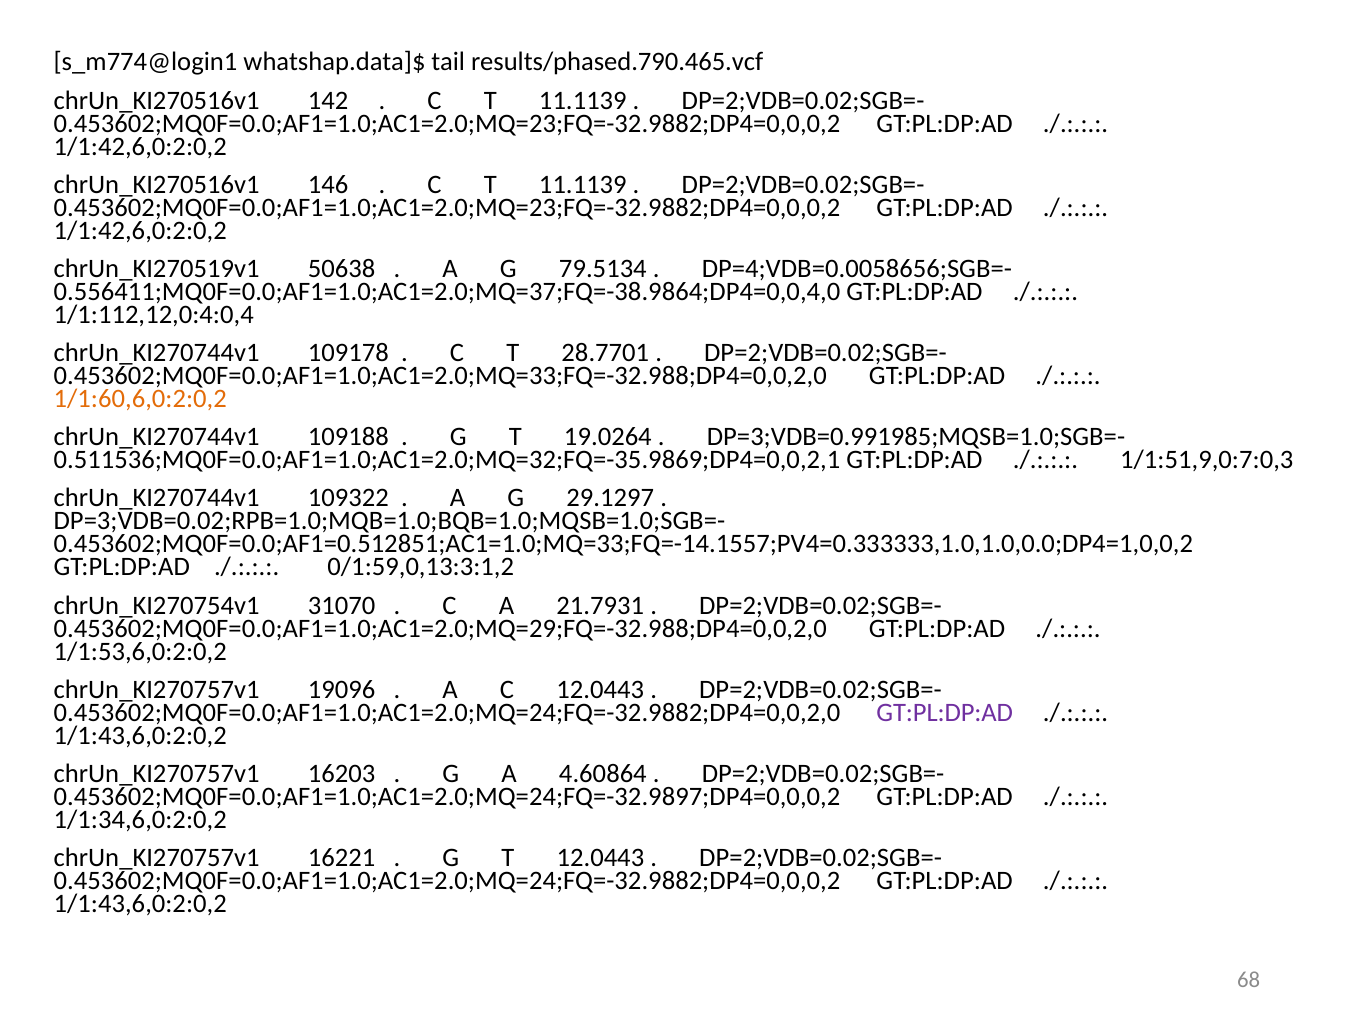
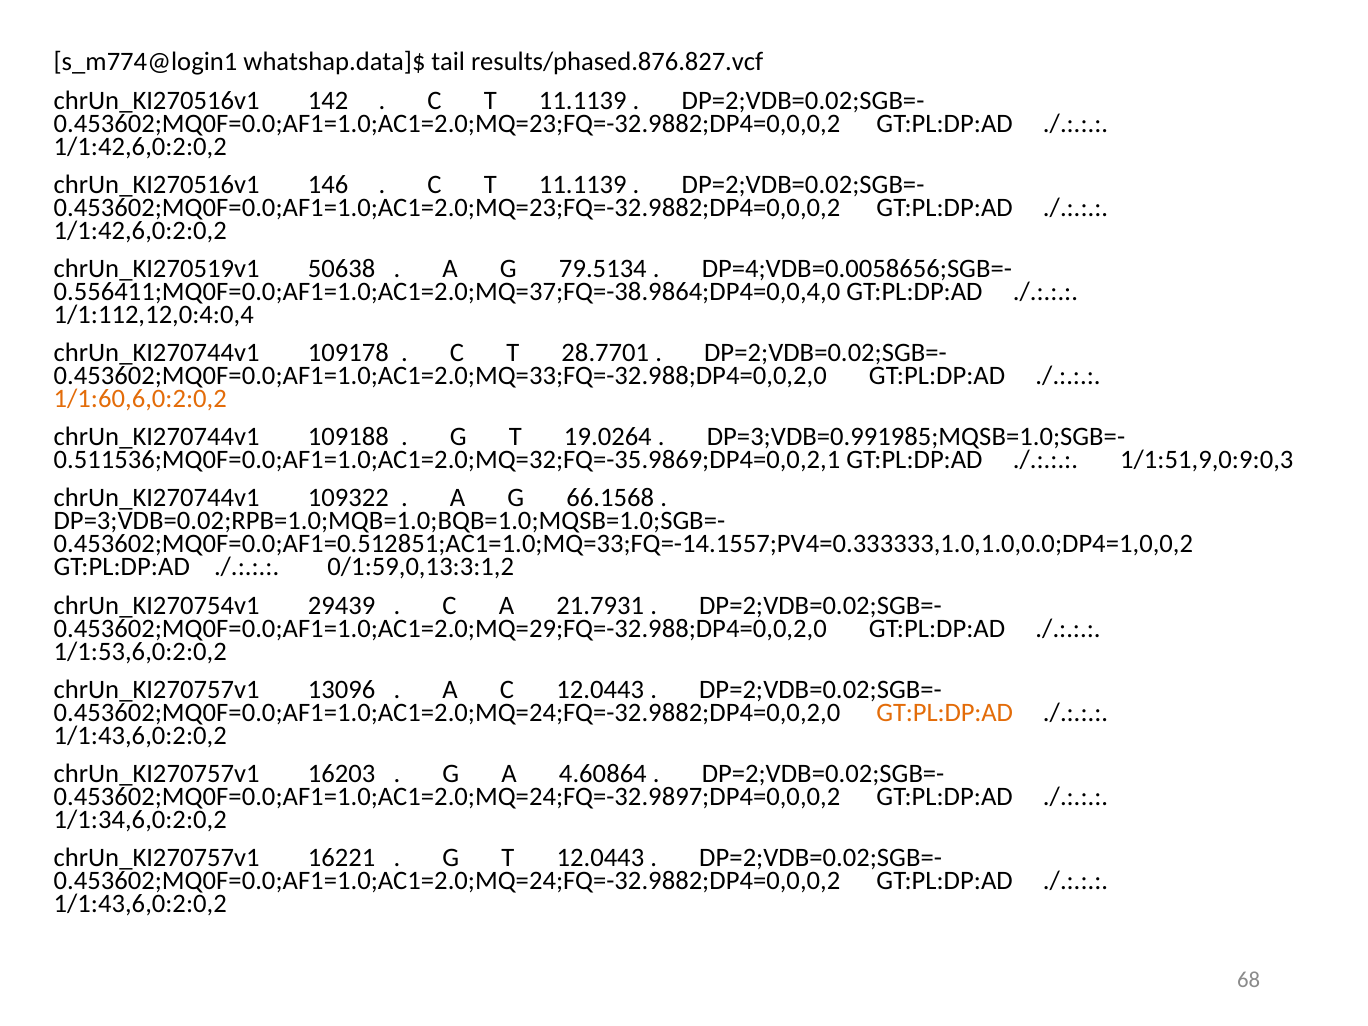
results/phased.790.465.vcf: results/phased.790.465.vcf -> results/phased.876.827.vcf (617, 62)
1/1:51,9,0:7:0,3: 1/1:51,9,0:7:0,3 -> 1/1:51,9,0:9:0,3 (1207, 460)
29.1297: 29.1297 -> 66.1568 (610, 498)
31070: 31070 -> 29439 (342, 605)
19096: 19096 -> 13096 (342, 690)
GT:PL:DP:AD colour: purple -> orange (945, 713)
